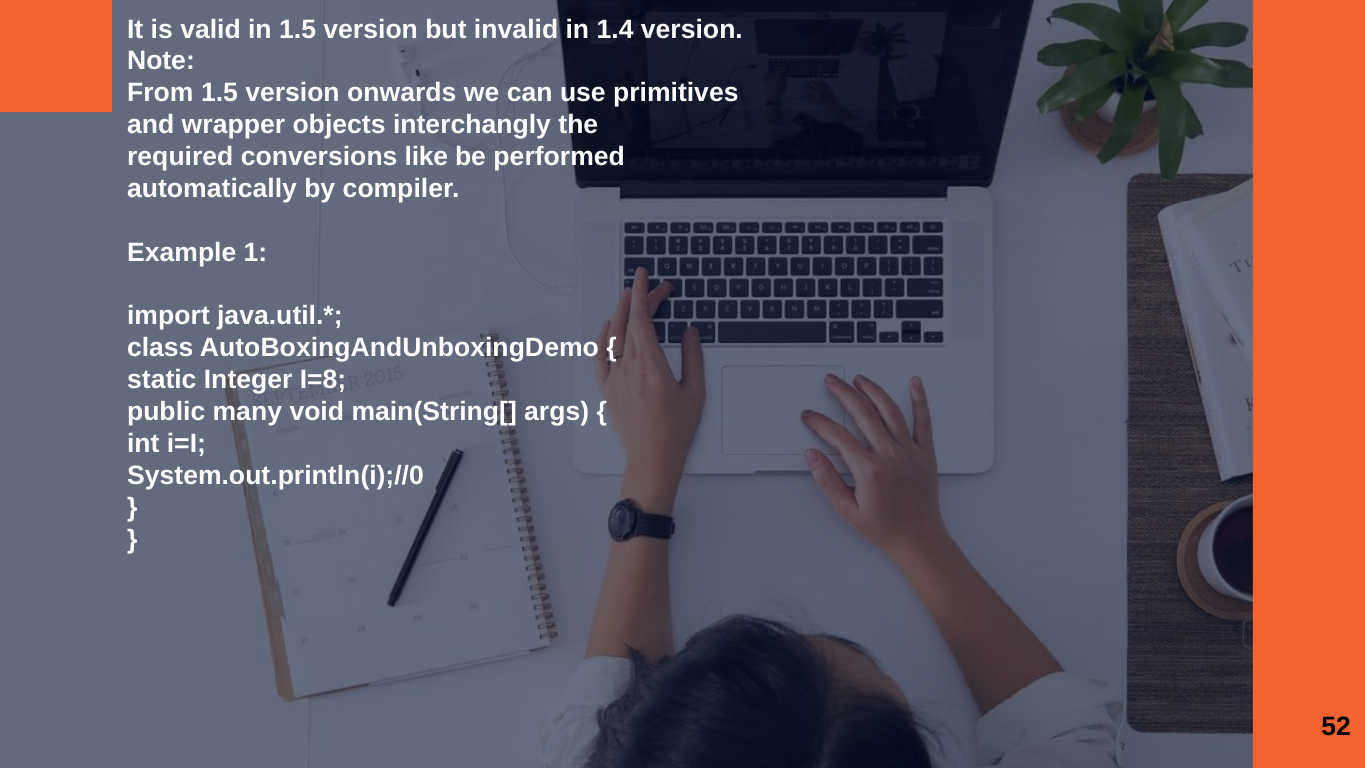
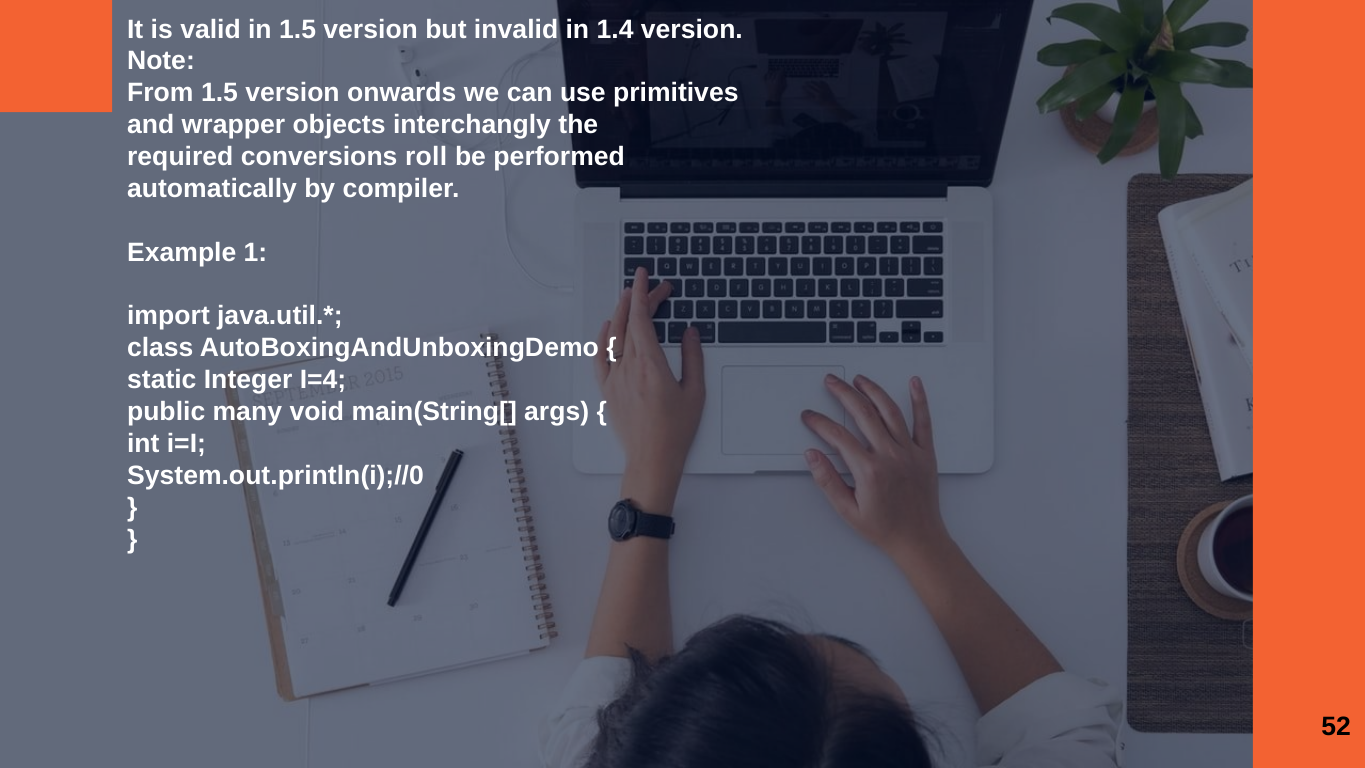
like: like -> roll (426, 157)
I=8: I=8 -> I=4 (323, 380)
